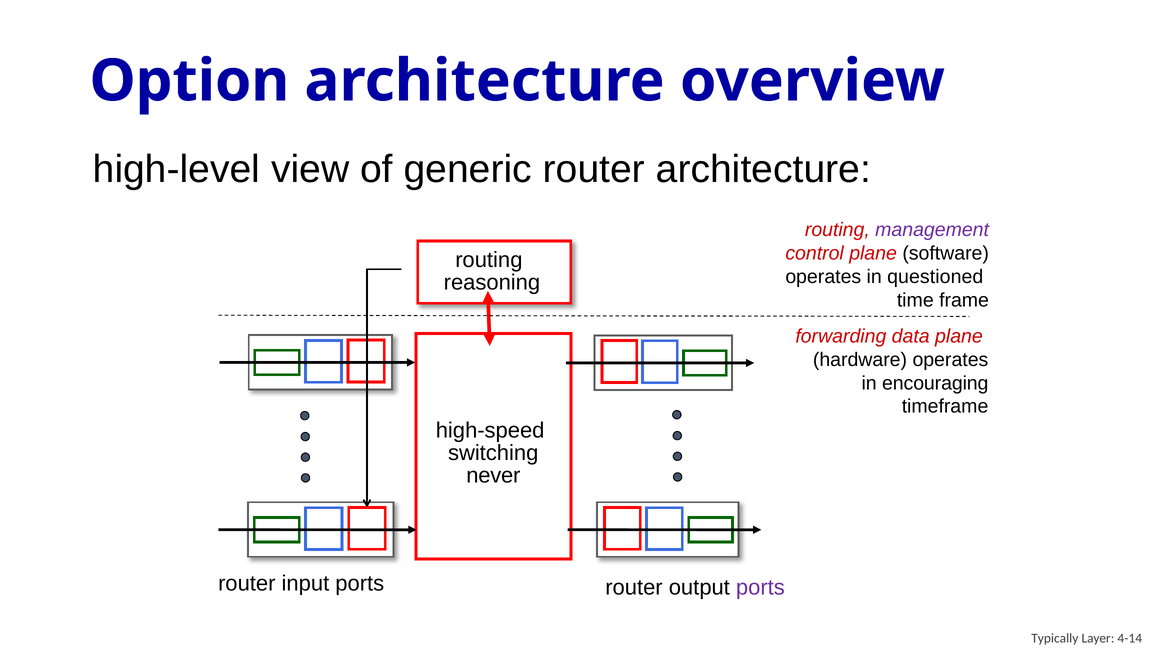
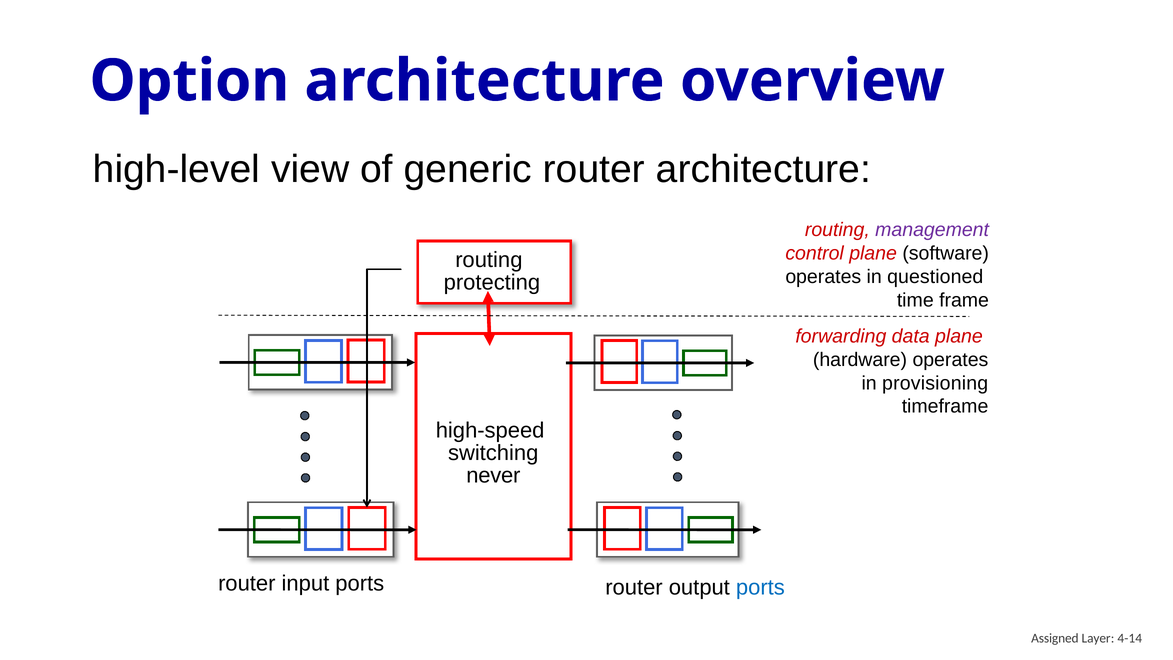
reasoning: reasoning -> protecting (492, 282)
encouraging: encouraging -> provisioning (935, 383)
ports colour: purple -> blue (760, 587)
Typically: Typically -> Assigned (1055, 638)
